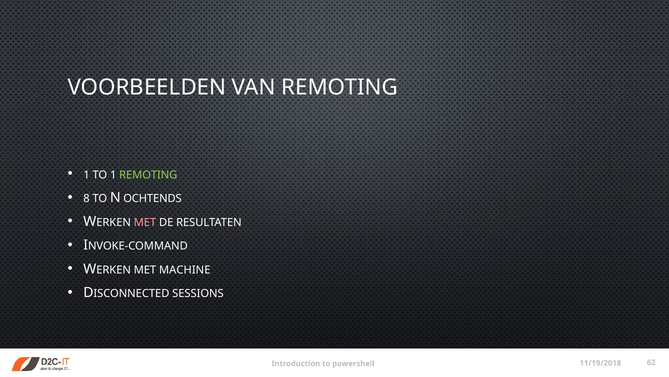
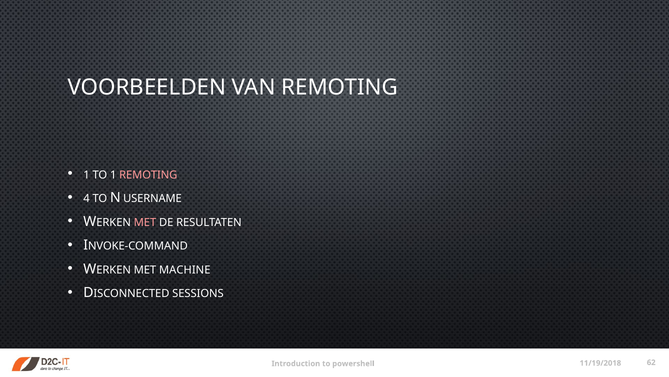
REMOTING colour: light green -> pink (148, 175)
8: 8 -> 4 (87, 198)
OCHTENDS: OCHTENDS -> USERNAME (152, 198)
